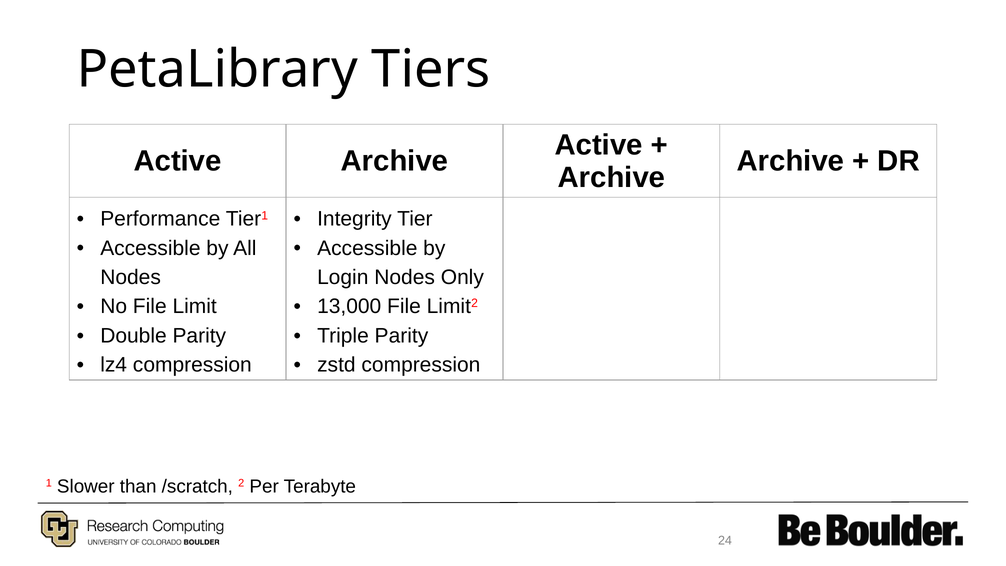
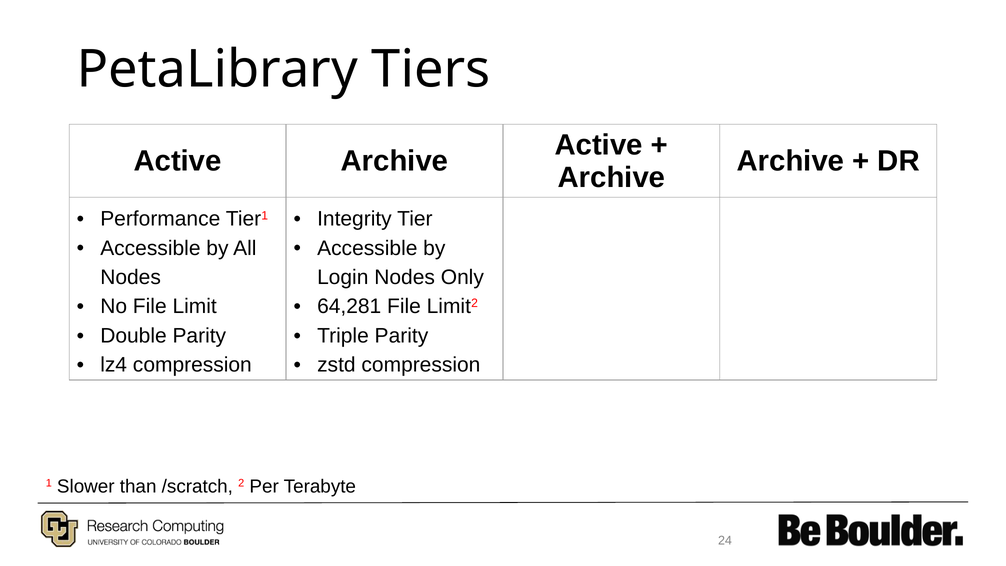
13,000: 13,000 -> 64,281 (349, 306)
